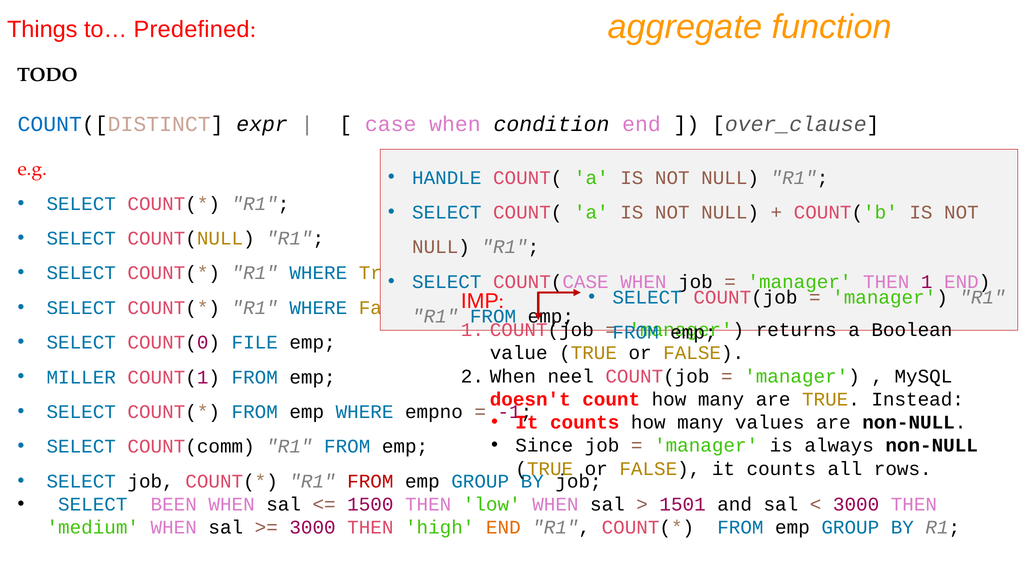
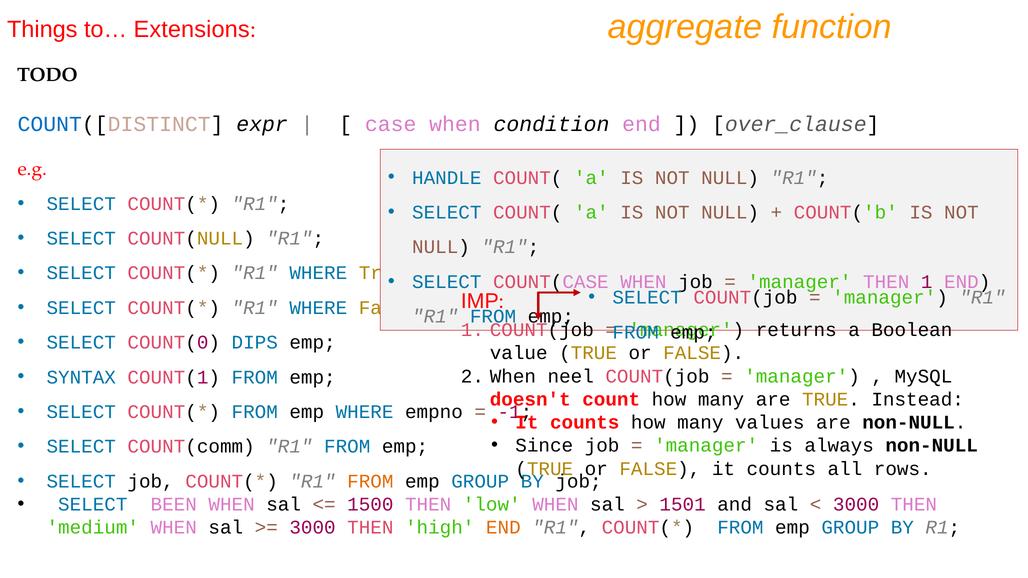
Predefined: Predefined -> Extensions (192, 29)
FILE: FILE -> DIPS (255, 343)
MILLER: MILLER -> SYNTAX (81, 377)
FROM colour: red -> orange (370, 481)
